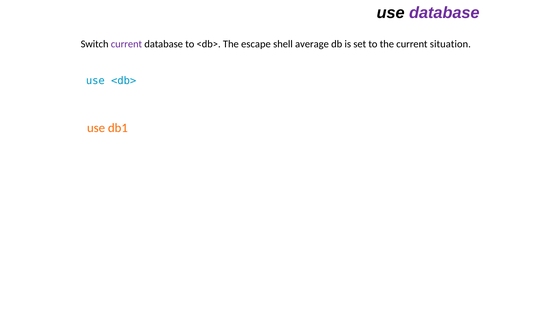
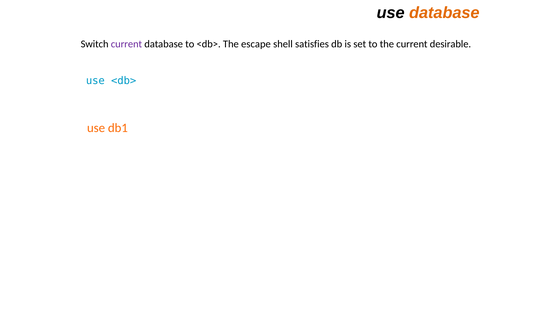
database colour: purple -> orange (444, 13)
average: average -> satisfies (312, 44)
situation: situation -> desirable (450, 44)
